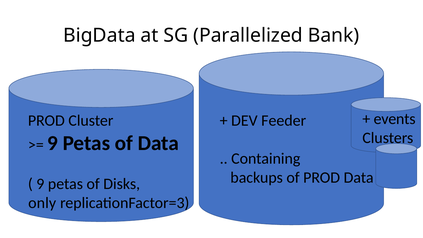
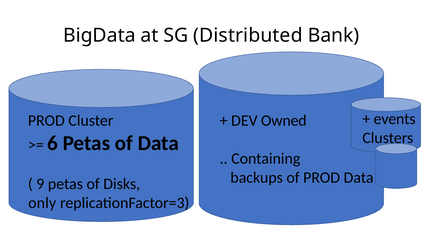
Parallelized: Parallelized -> Distributed (248, 36)
Feeder: Feeder -> Owned (284, 121)
9: 9 -> 6 (53, 143)
